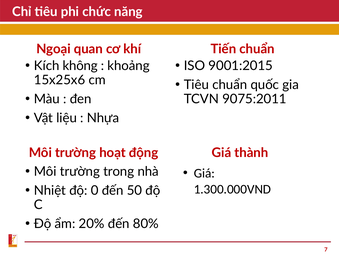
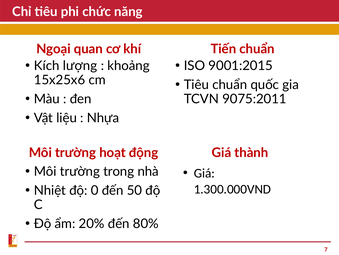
không: không -> lượng (80, 66)
